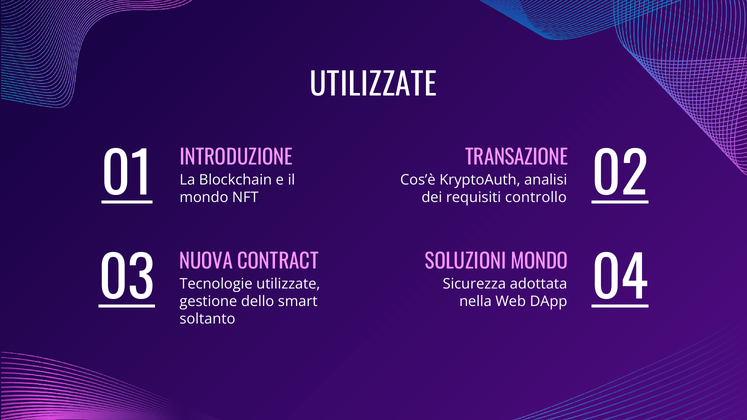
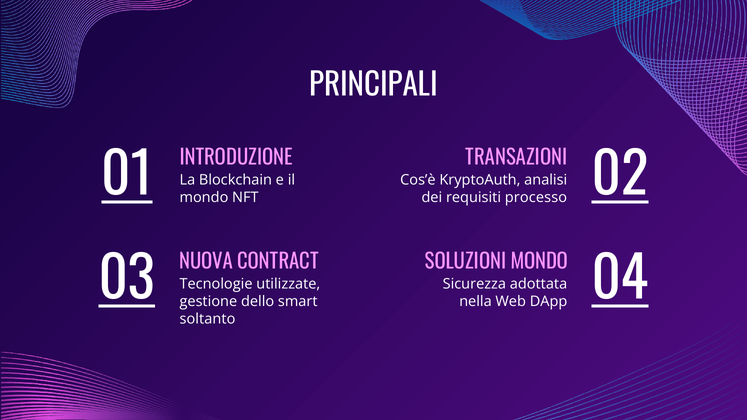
UTILIZZATE: UTILIZZATE -> PRINCIPALI (373, 85)
TRANSAZIONE: TRANSAZIONE -> TRANSAZIONI (516, 158)
controllo: controllo -> processo (536, 198)
